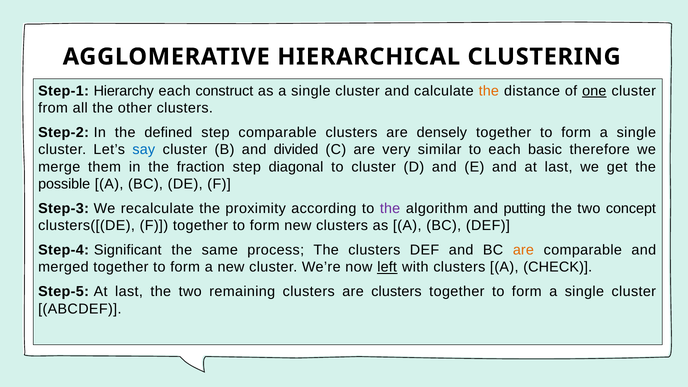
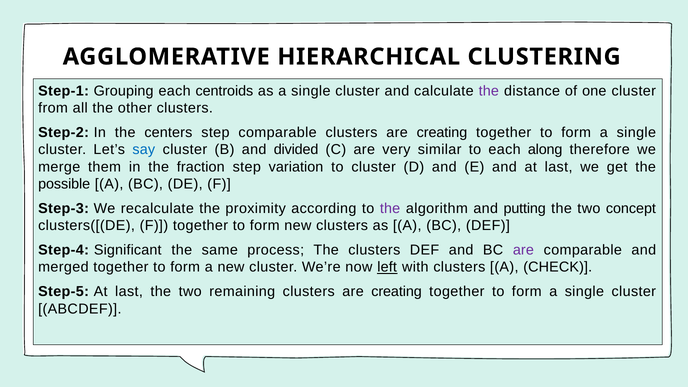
Hierarchy: Hierarchy -> Grouping (124, 91)
construct: construct -> centroids (224, 91)
the colour: orange -> purple (489, 91)
one underline: present -> none (594, 91)
defined: defined -> centers (168, 132)
comparable clusters are densely: densely -> creating (442, 132)
basic: basic -> along (545, 150)
diagonal: diagonal -> variation (296, 167)
are colour: orange -> purple (523, 250)
remaining clusters are clusters: clusters -> creating (397, 292)
